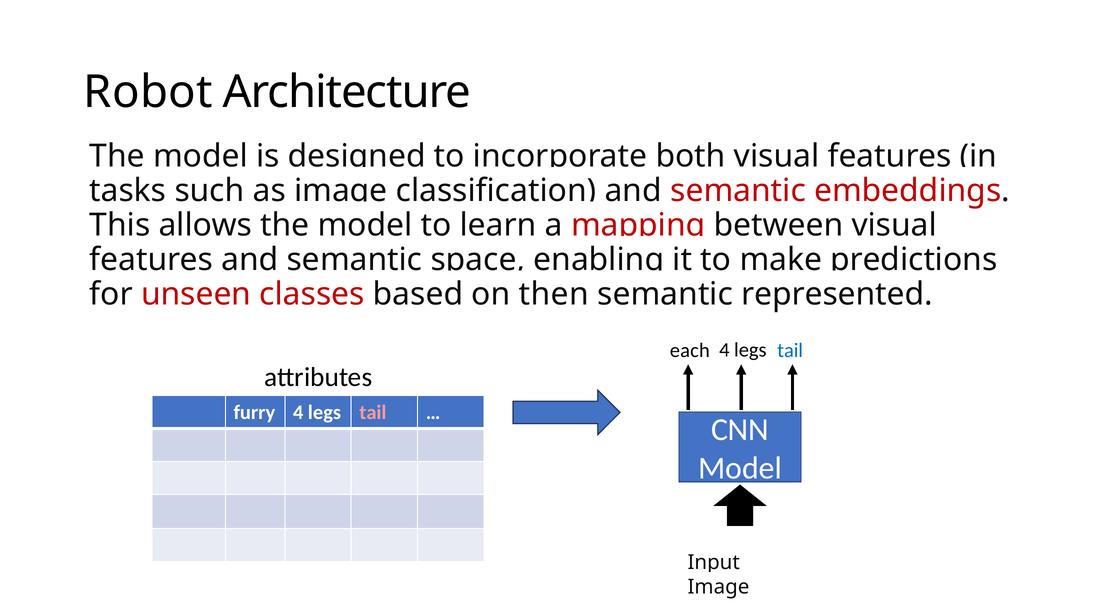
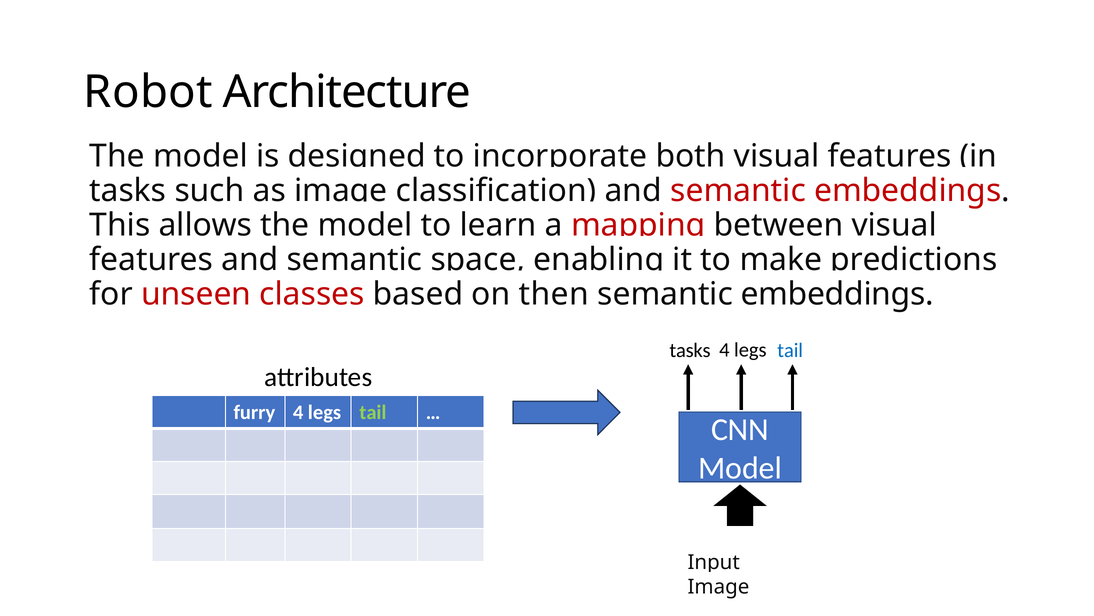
represented: represented -> embeddings (837, 294)
each: each -> tasks (690, 350)
tail colour: pink -> light green (373, 412)
